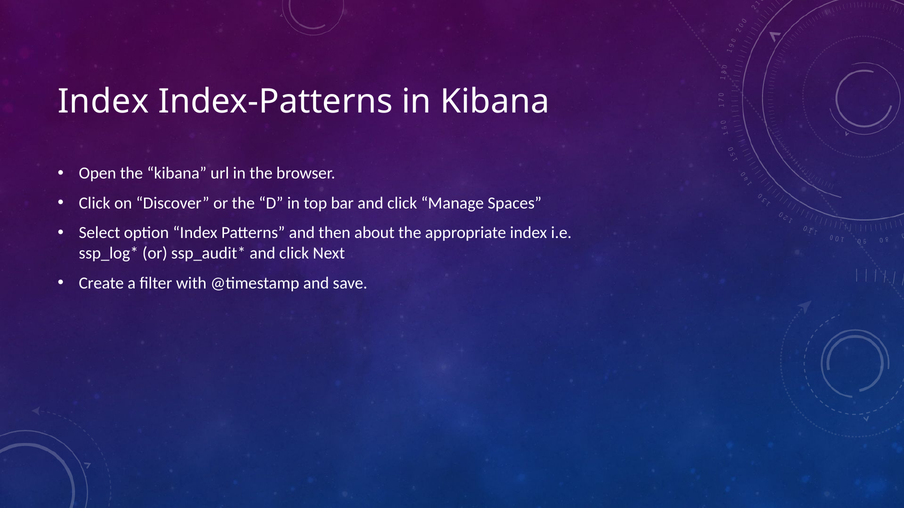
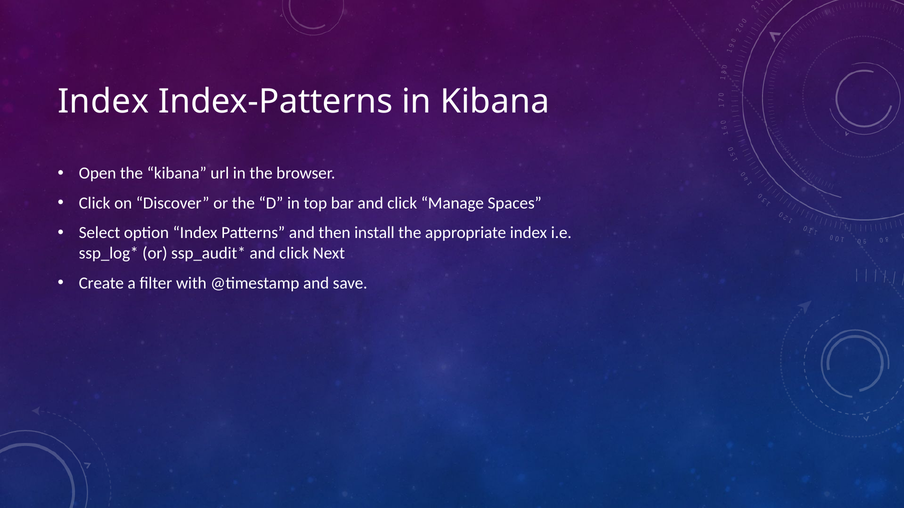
about: about -> install (374, 233)
